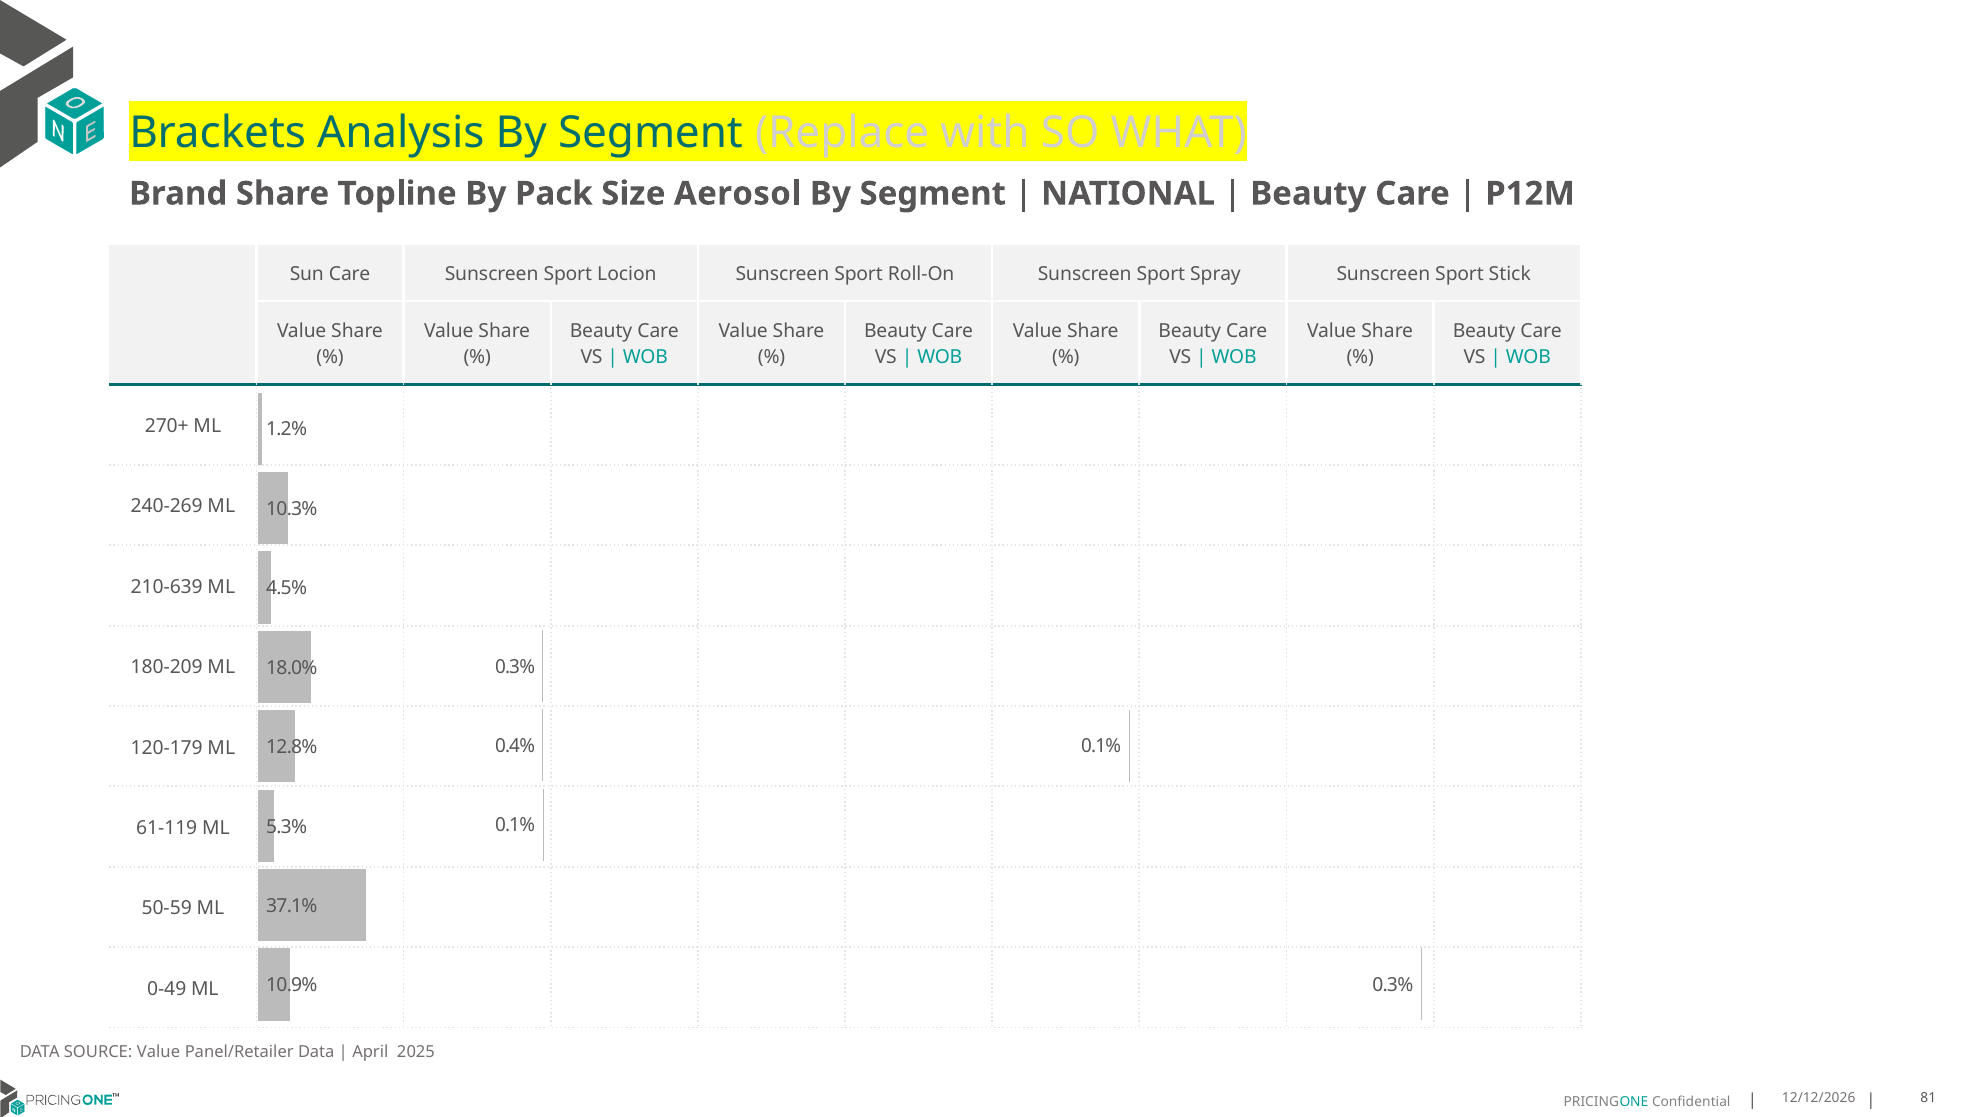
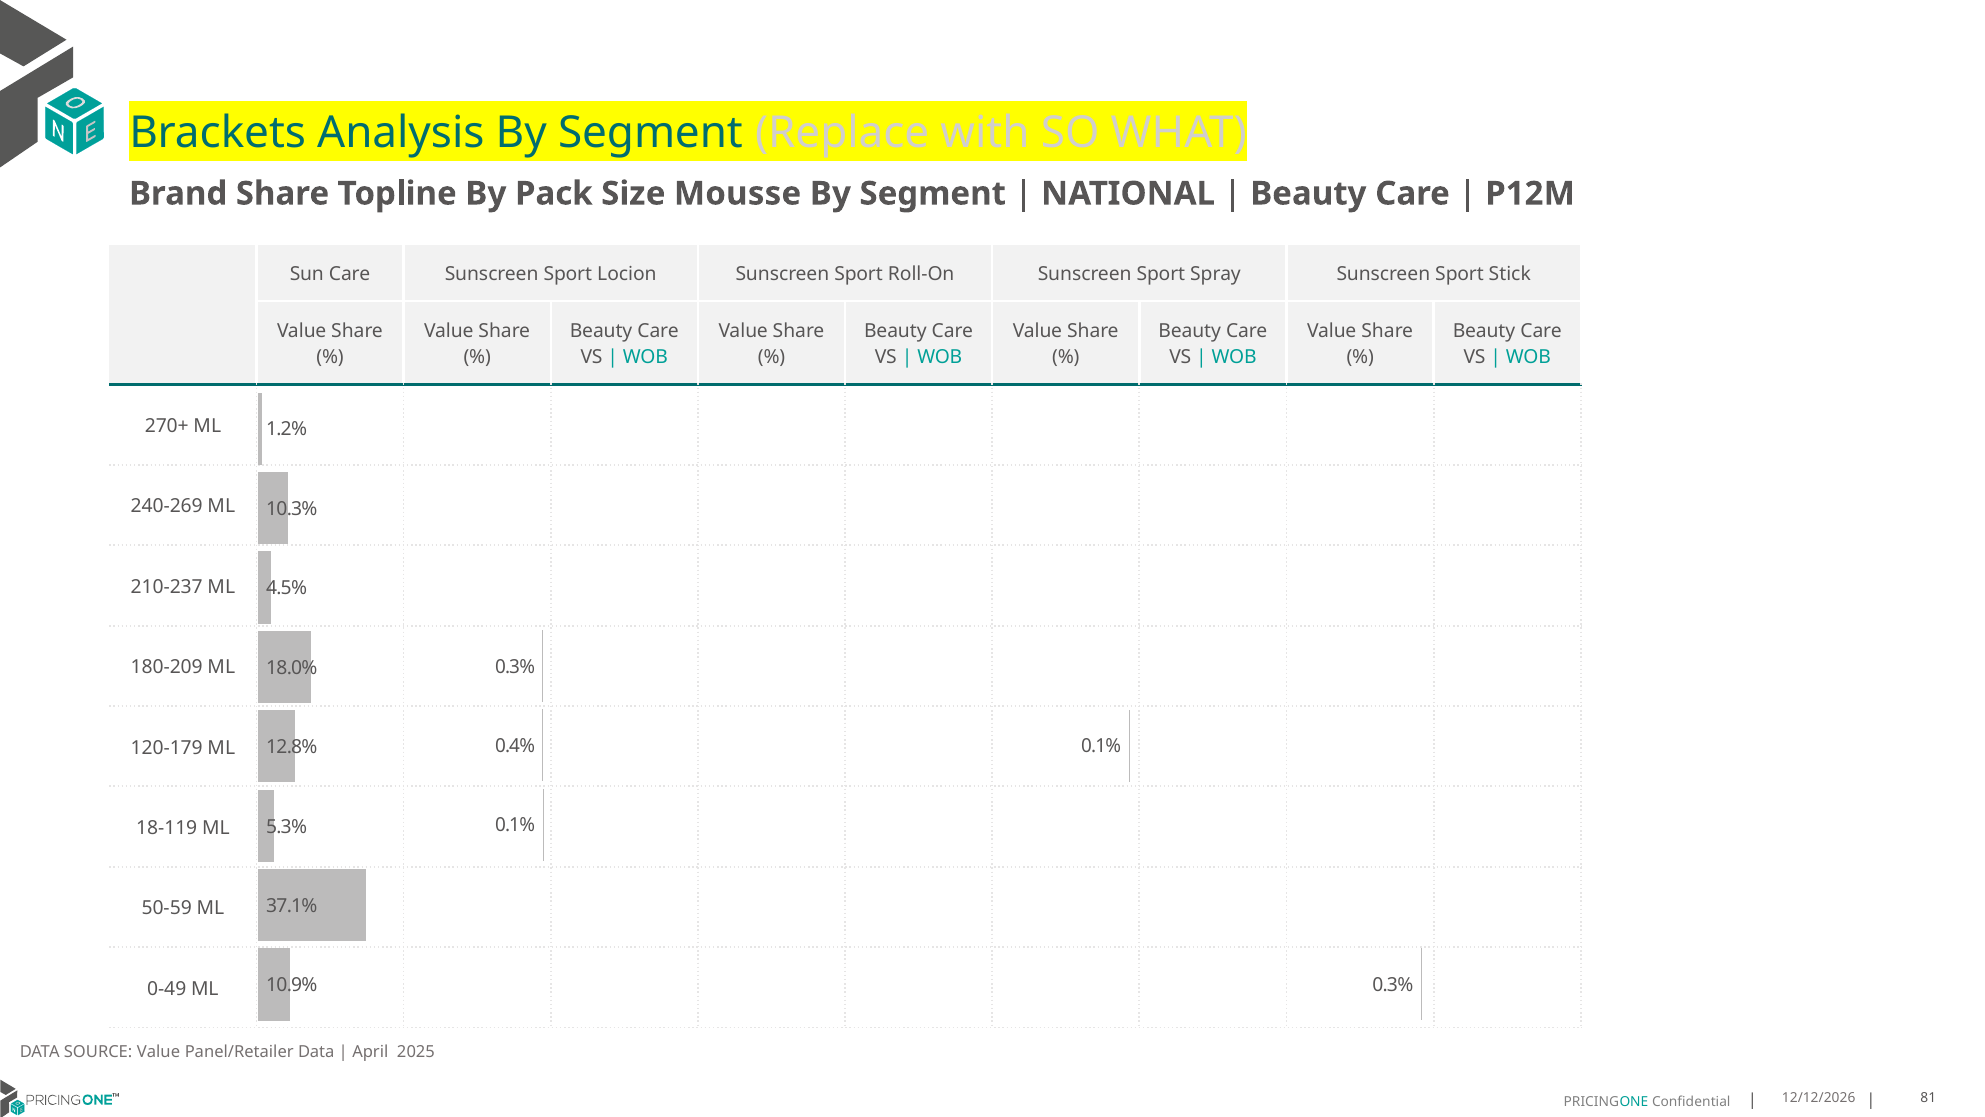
Aerosol: Aerosol -> Mousse (738, 194)
210-639: 210-639 -> 210-237 (167, 587)
61-119: 61-119 -> 18-119 (167, 828)
